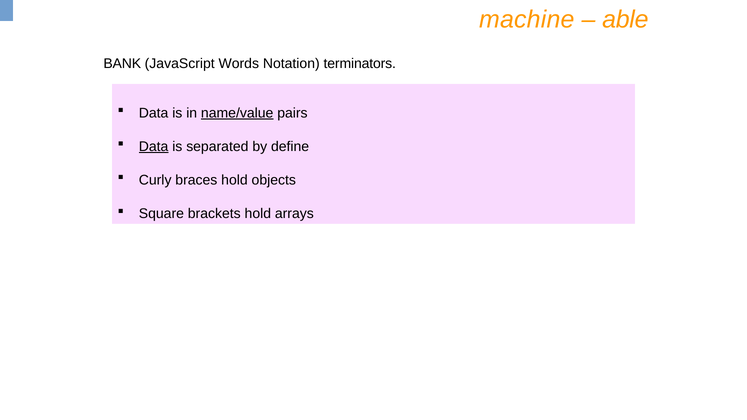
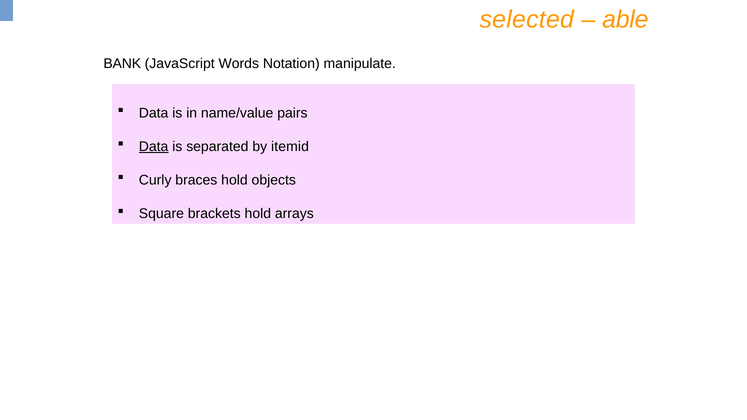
machine: machine -> selected (527, 19)
terminators: terminators -> manipulate (360, 63)
name/value underline: present -> none (237, 113)
define: define -> itemid (290, 147)
